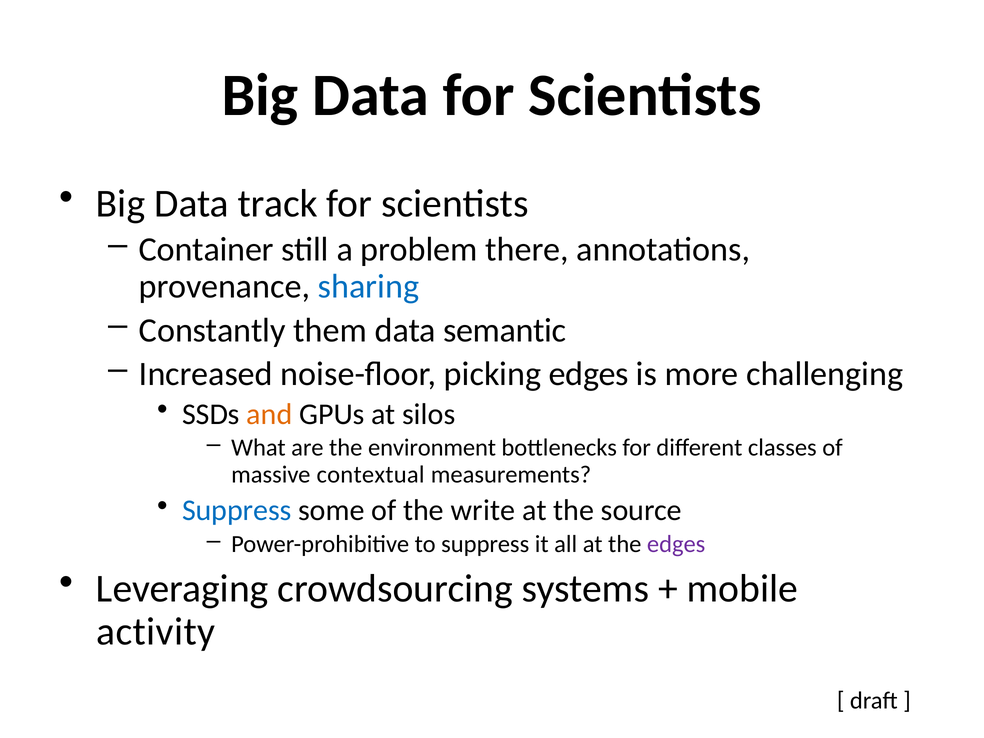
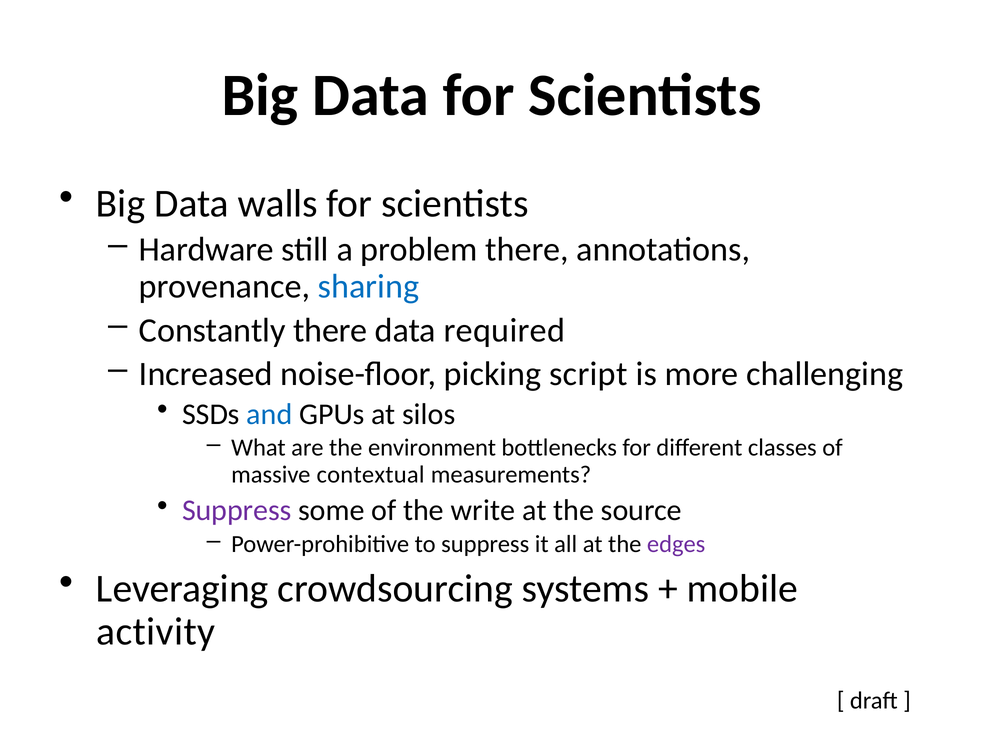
track: track -> walls (278, 204)
Container: Container -> Hardware (206, 250)
Constantly them: them -> there (330, 330)
semantic: semantic -> required (504, 330)
picking edges: edges -> script (588, 374)
and colour: orange -> blue (269, 414)
Suppress colour: blue -> purple (237, 511)
